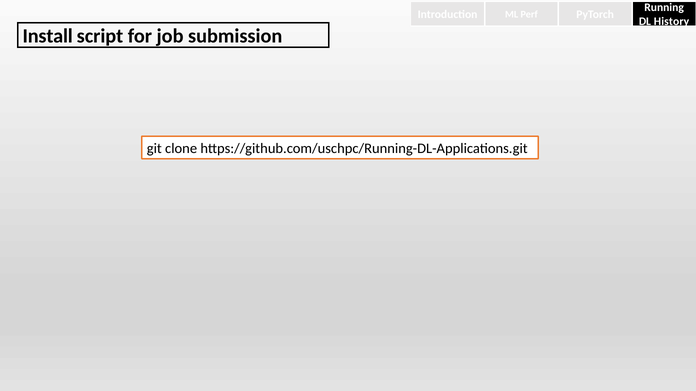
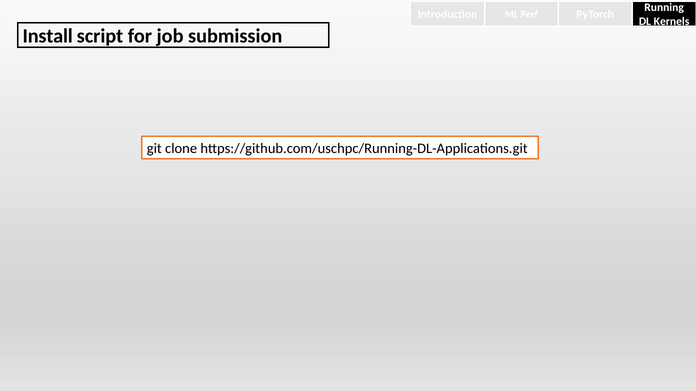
History: History -> Kernels (672, 22)
